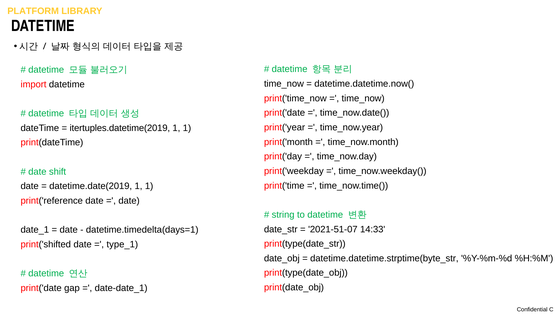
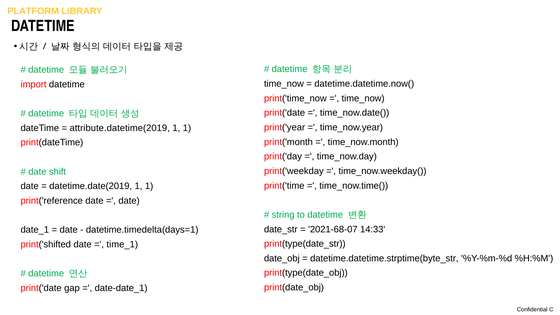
itertuples.datetime(2019: itertuples.datetime(2019 -> attribute.datetime(2019 (120, 128)
2021-51-07: 2021-51-07 -> 2021-68-07 (333, 229)
type_1: type_1 -> time_1 (122, 244)
